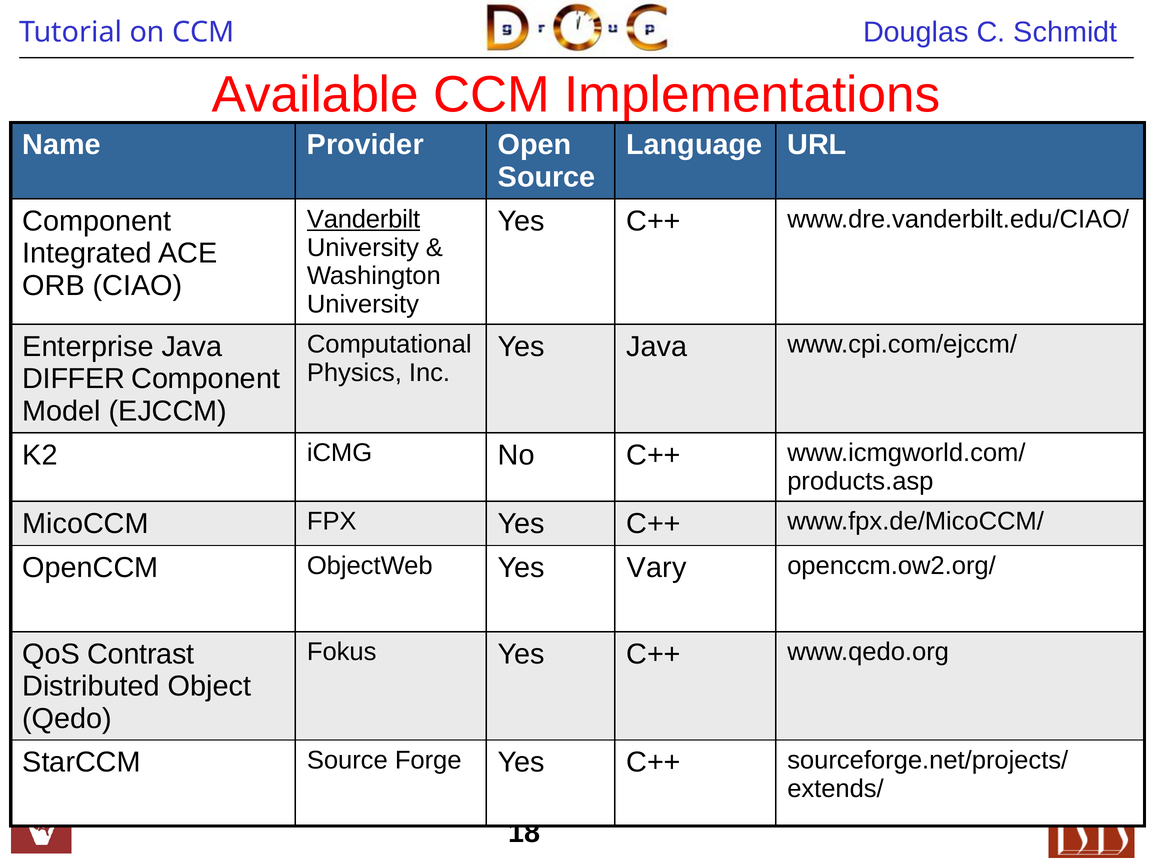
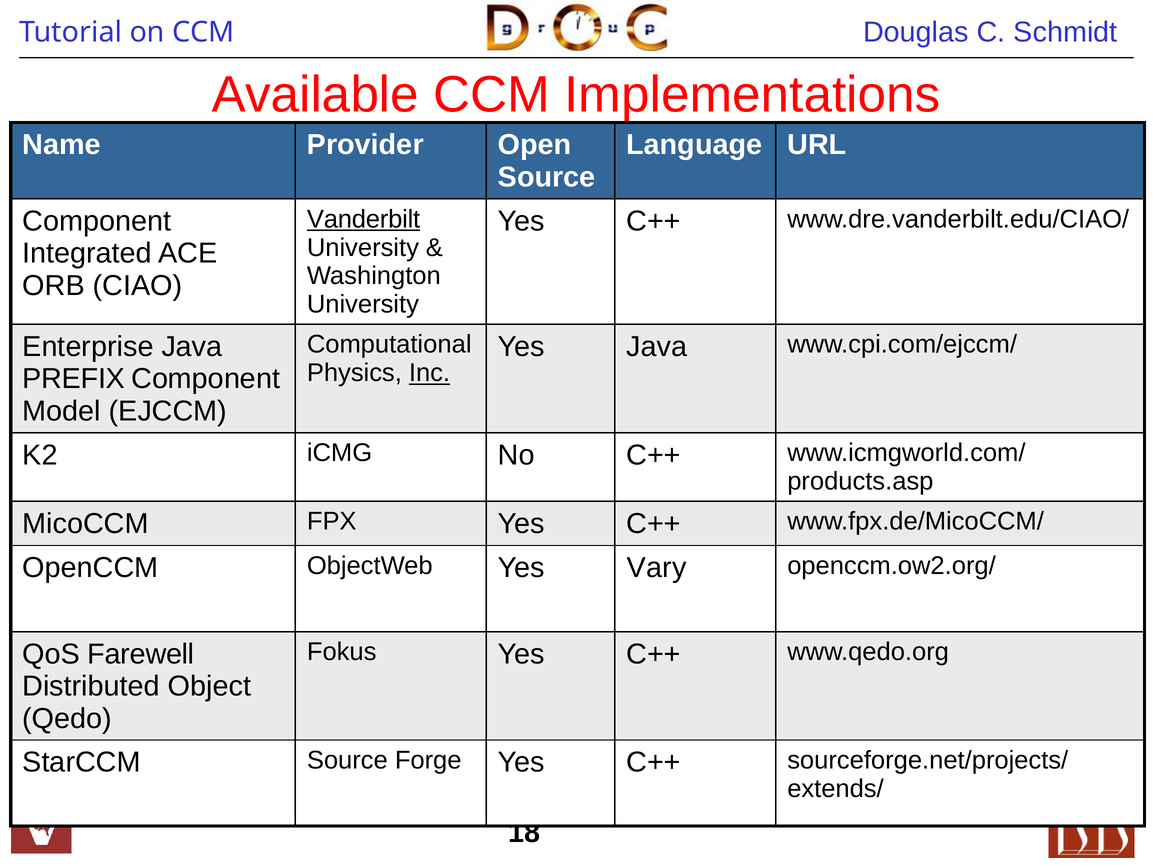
Inc underline: none -> present (430, 373)
DIFFER: DIFFER -> PREFIX (74, 379)
Contrast: Contrast -> Farewell (141, 654)
